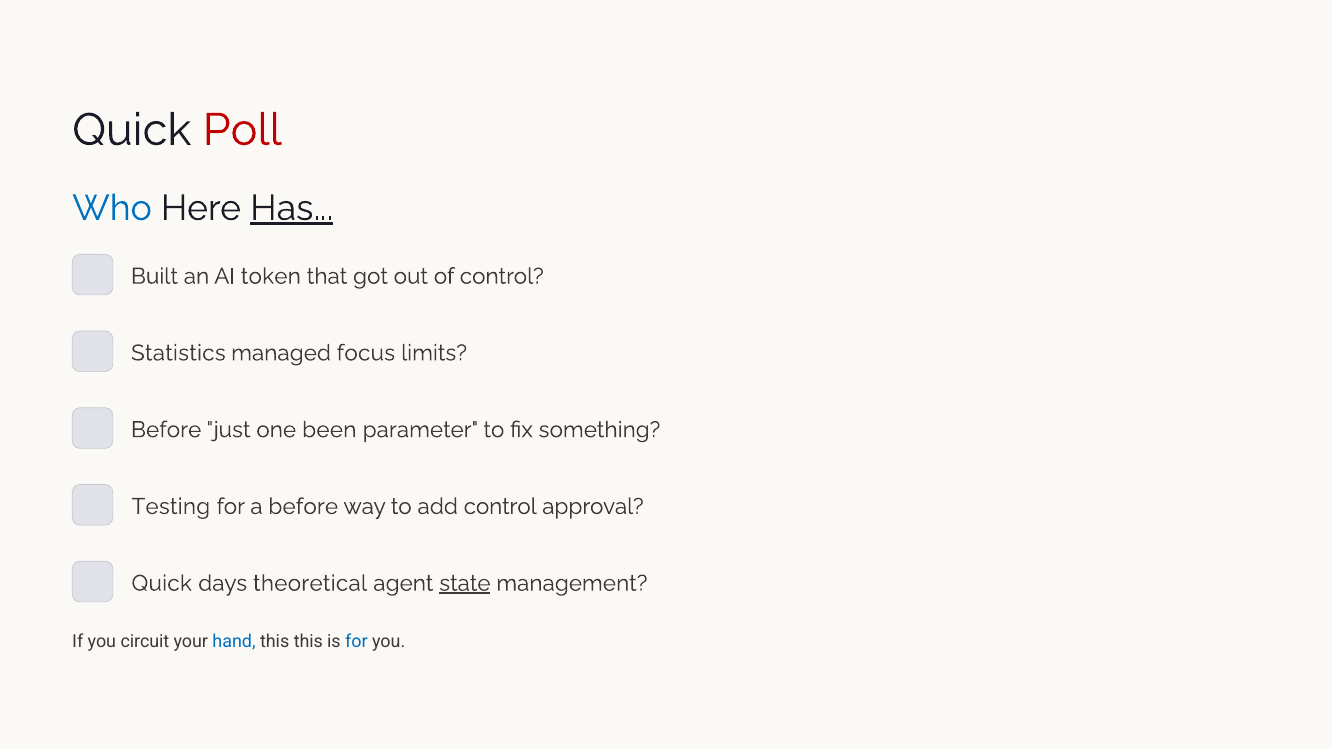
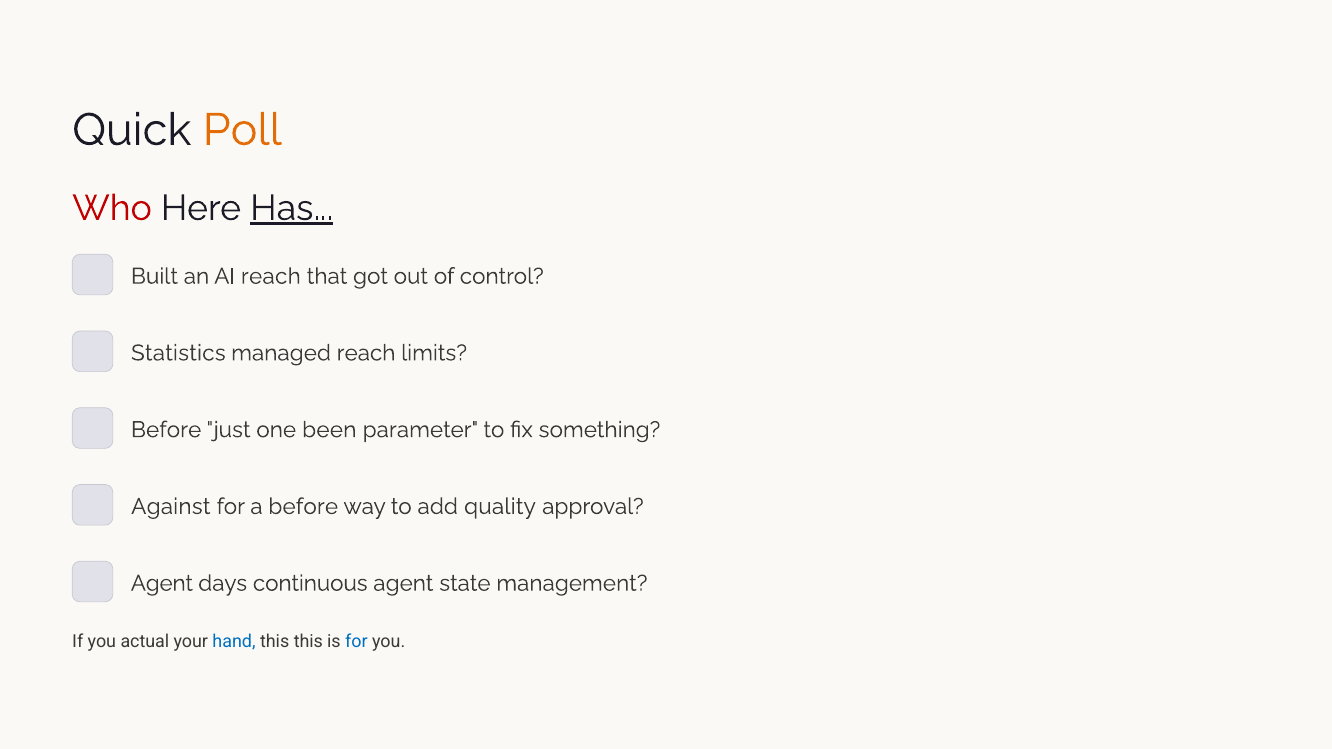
Poll colour: red -> orange (242, 130)
Who colour: blue -> red (112, 208)
AI token: token -> reach (271, 276)
managed focus: focus -> reach (366, 353)
Testing: Testing -> Against (171, 507)
add control: control -> quality (500, 507)
Quick: Quick -> Agent (162, 583)
theoretical: theoretical -> continuous (310, 583)
state underline: present -> none (465, 583)
circuit: circuit -> actual (145, 642)
